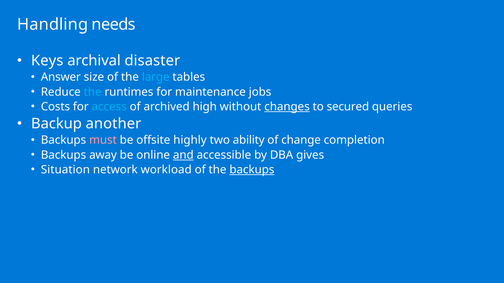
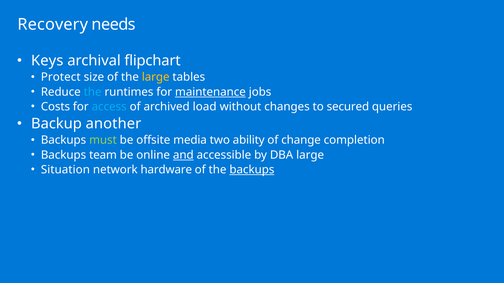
Handling: Handling -> Recovery (53, 24)
disaster: disaster -> flipchart (153, 61)
Answer: Answer -> Protect (61, 77)
large colour: light blue -> yellow (156, 77)
maintenance underline: none -> present (210, 92)
high: high -> load (205, 107)
changes underline: present -> none (287, 107)
must colour: pink -> light green (103, 140)
highly: highly -> media (190, 140)
away: away -> team (103, 155)
DBA gives: gives -> large (310, 155)
workload: workload -> hardware (166, 170)
